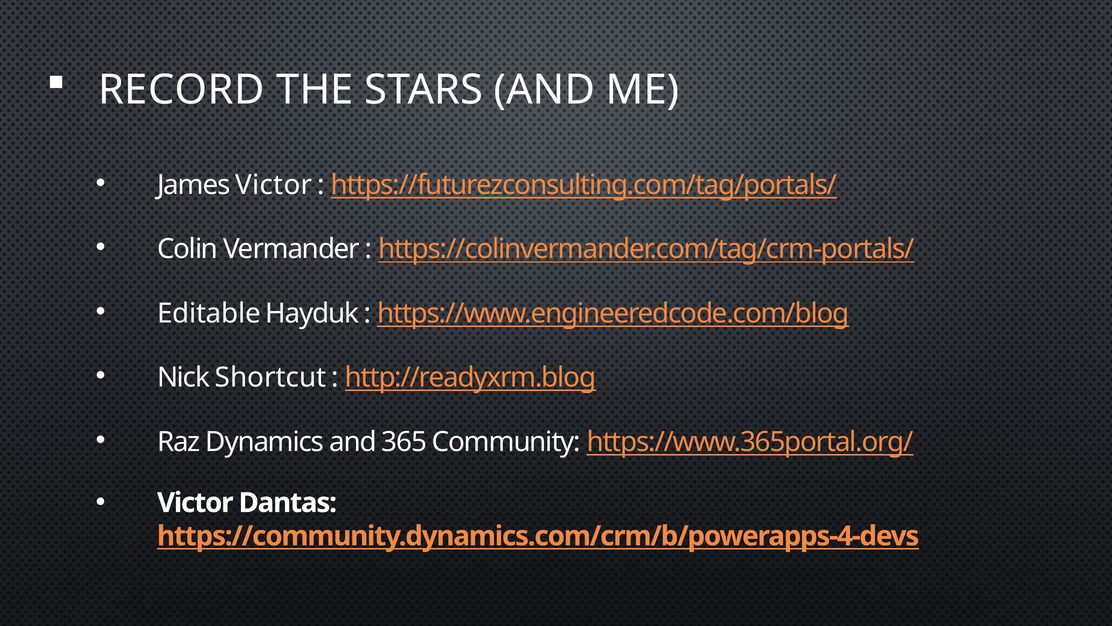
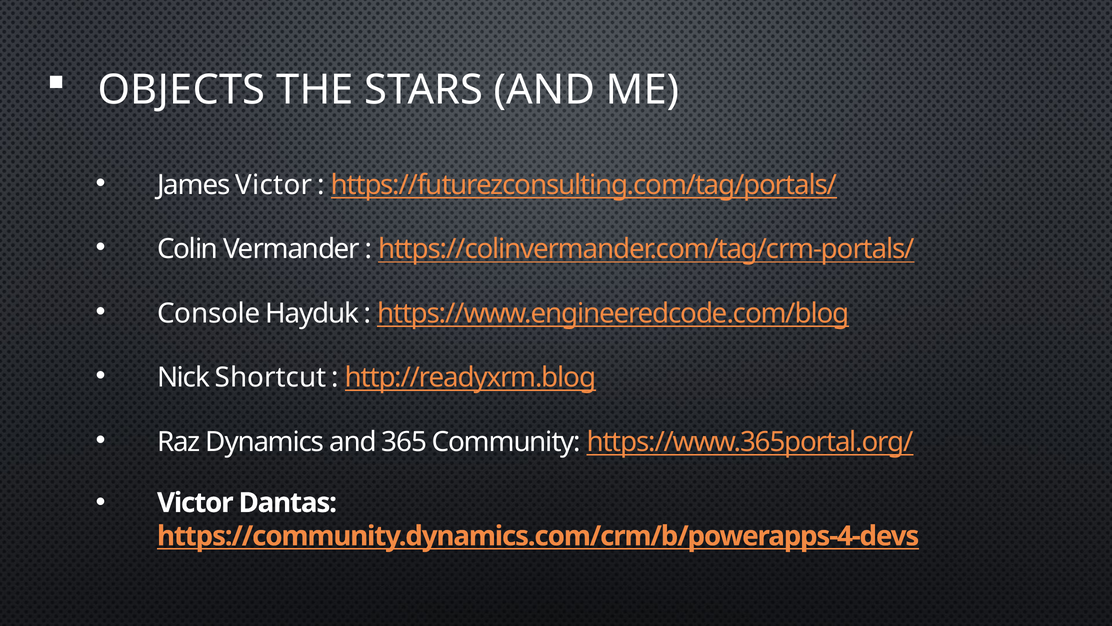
RECORD: RECORD -> OBJECTS (181, 90)
Editable: Editable -> Console (209, 313)
